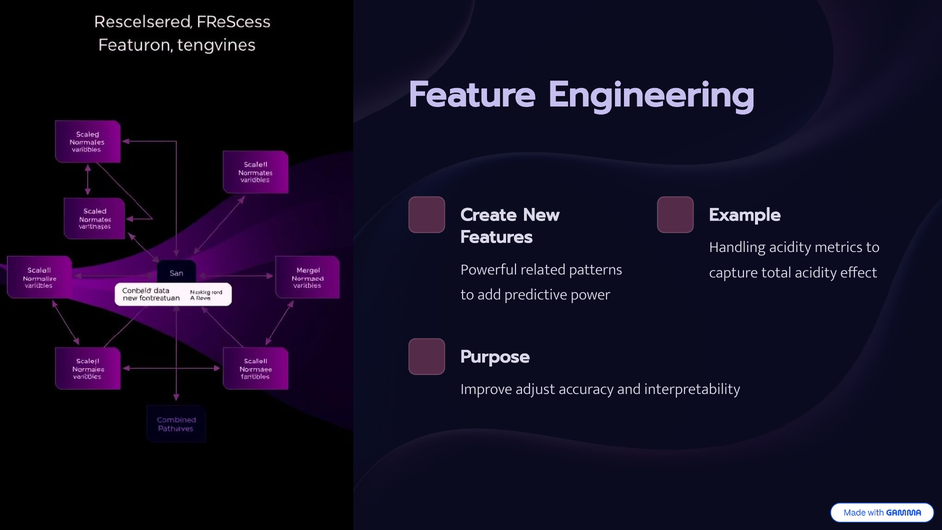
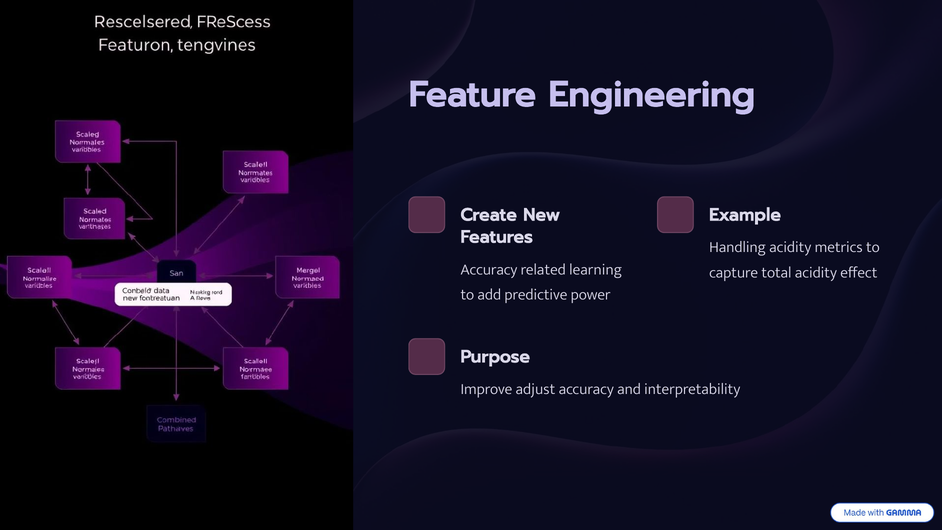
Powerful: Powerful -> Accuracy (489, 269)
patterns: patterns -> learning (596, 269)
